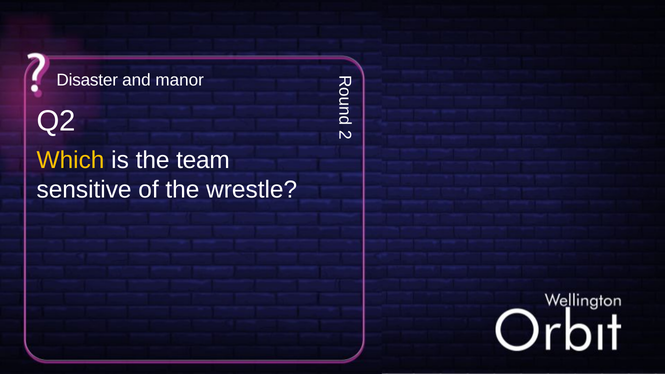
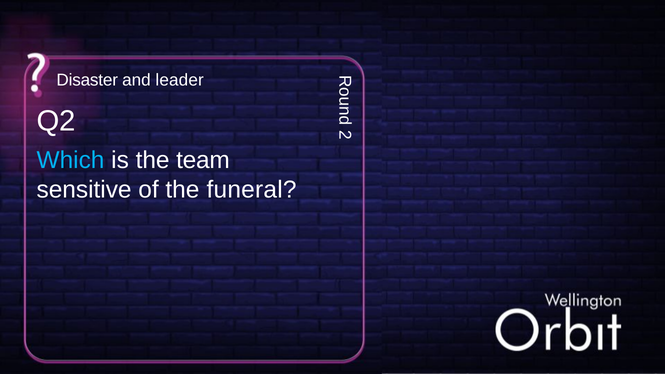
manor: manor -> leader (180, 80)
Which colour: yellow -> light blue (71, 160)
wrestle: wrestle -> funeral (252, 190)
